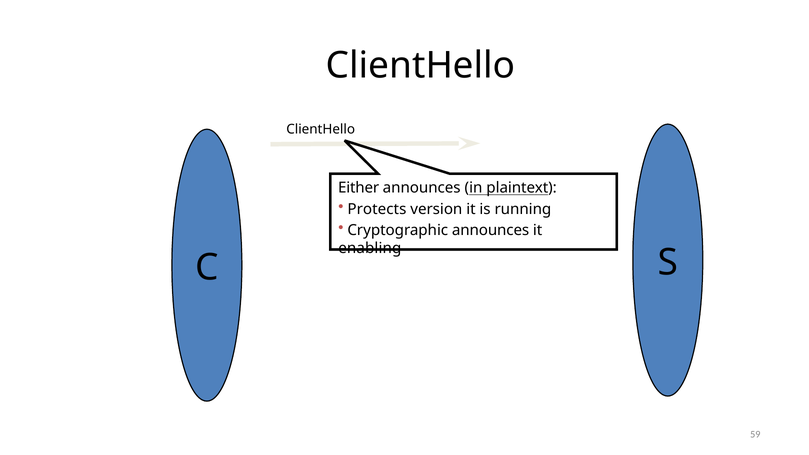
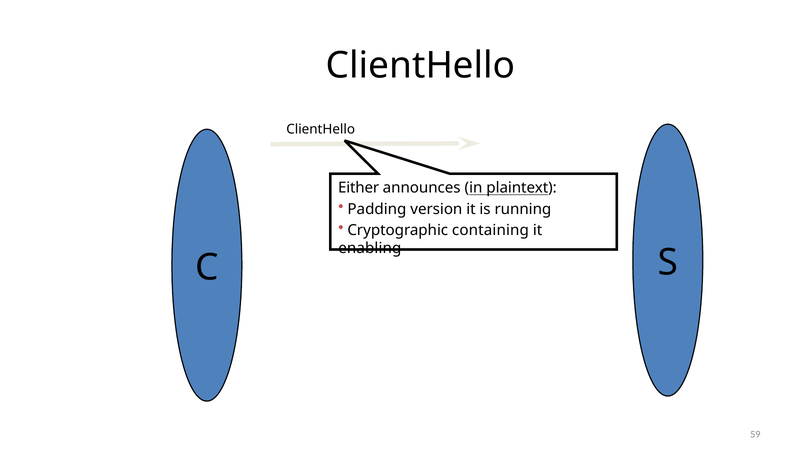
Protects: Protects -> Padding (377, 209)
Cryptographic announces: announces -> containing (490, 230)
